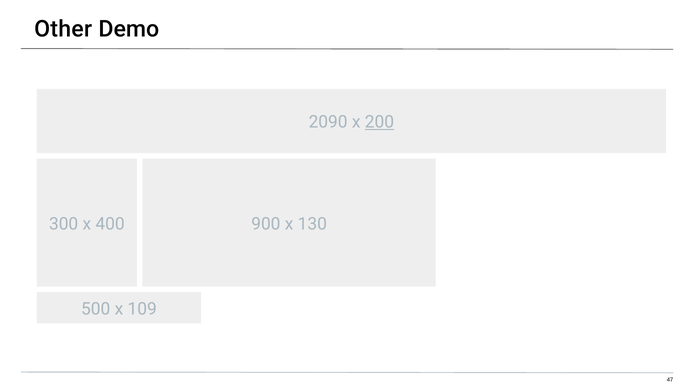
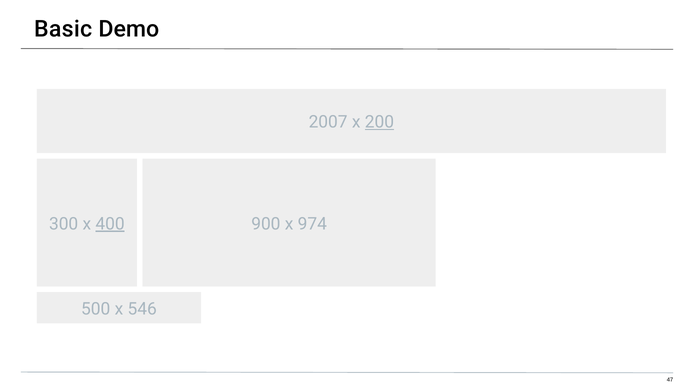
Other: Other -> Basic (63, 29)
2090: 2090 -> 2007 (328, 122)
400 underline: none -> present (110, 224)
130: 130 -> 974 (312, 224)
109: 109 -> 546 (142, 309)
